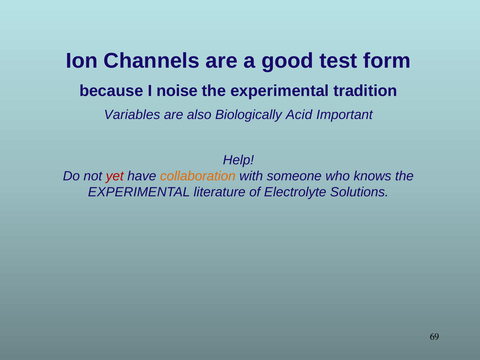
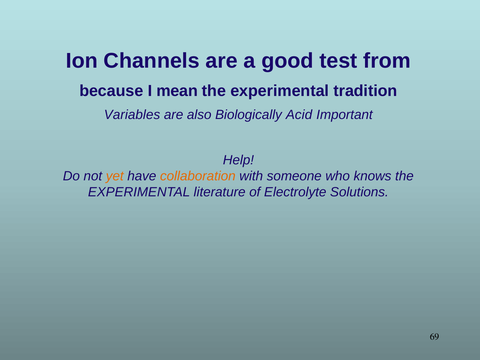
form: form -> from (387, 61)
noise: noise -> mean (177, 91)
yet colour: red -> orange (115, 176)
